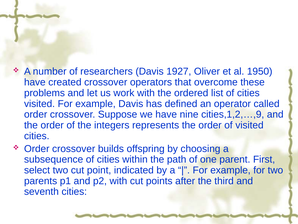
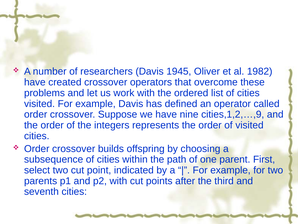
1927: 1927 -> 1945 (179, 71)
1950: 1950 -> 1982 (260, 71)
